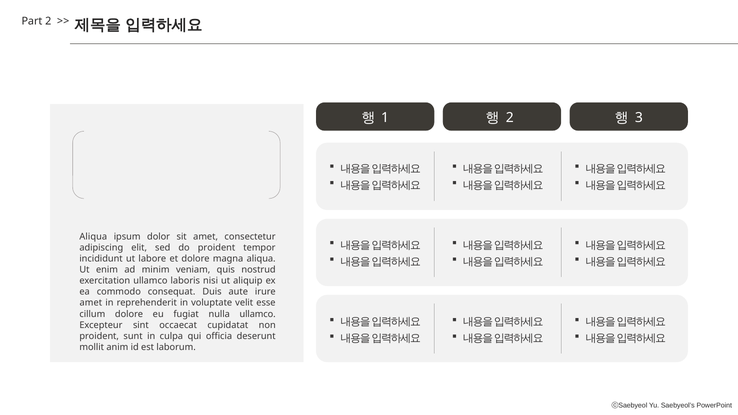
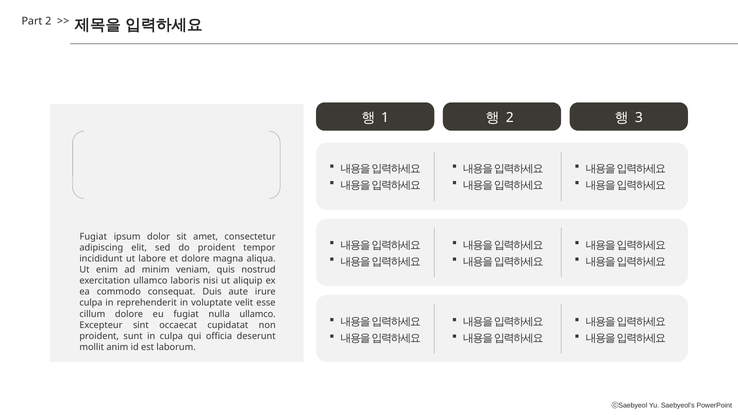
Aliqua: Aliqua -> Fugiat (93, 237)
amet: amet -> culpa (91, 303)
